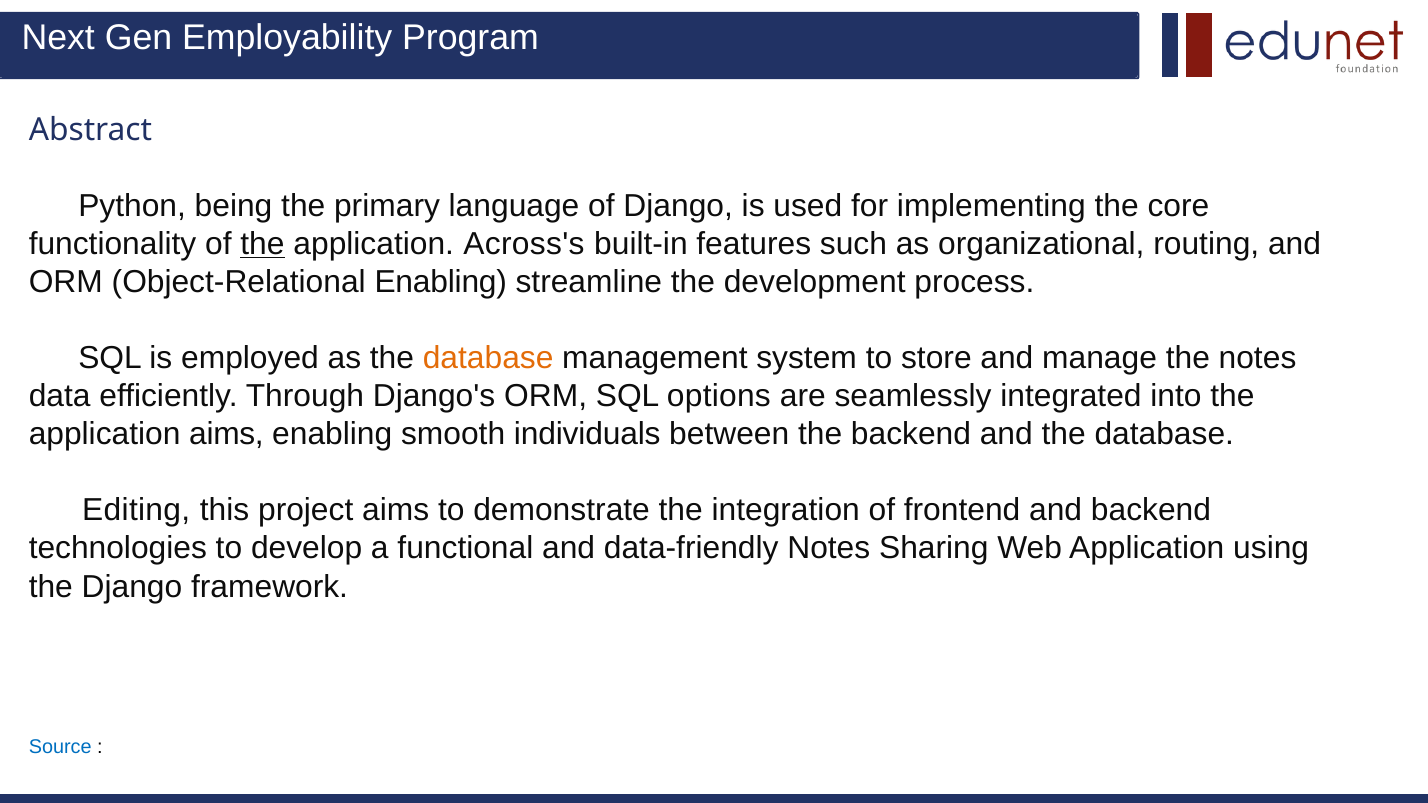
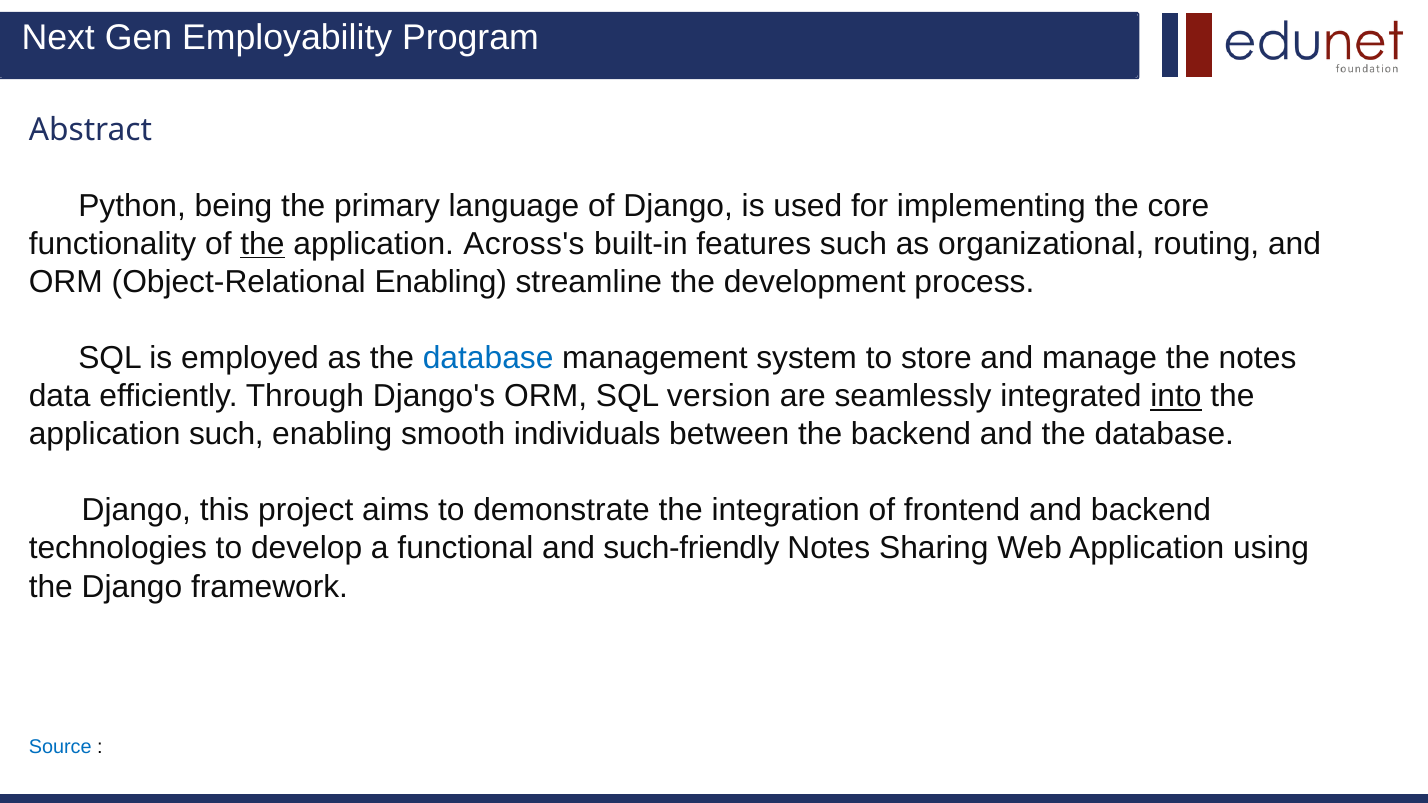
database colour: orange -> blue (488, 358)
options: options -> version (719, 396)
into underline: none -> present (1176, 396)
application aims: aims -> such (226, 434)
Editing: Editing -> Django (136, 511)
data-friendly: data-friendly -> such-friendly (691, 549)
